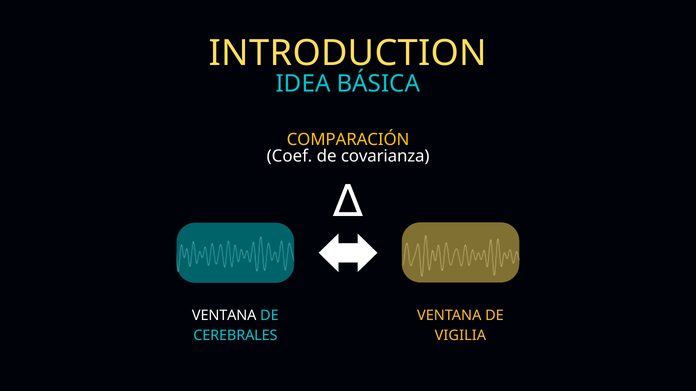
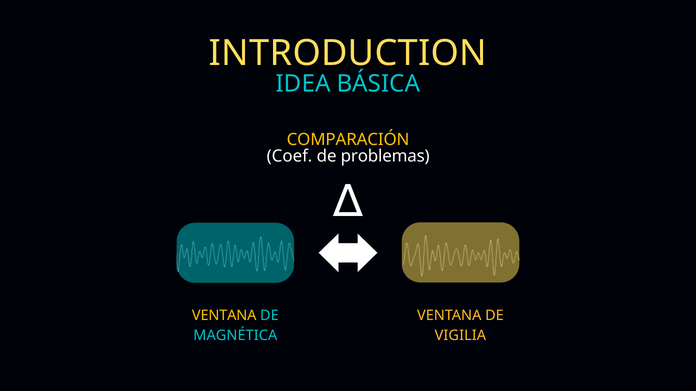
covarianza: covarianza -> problemas (385, 157)
VENTANA colour: white -> yellow (224, 316)
CEREBRALES: CEREBRALES -> MAGNÉTICA (235, 336)
